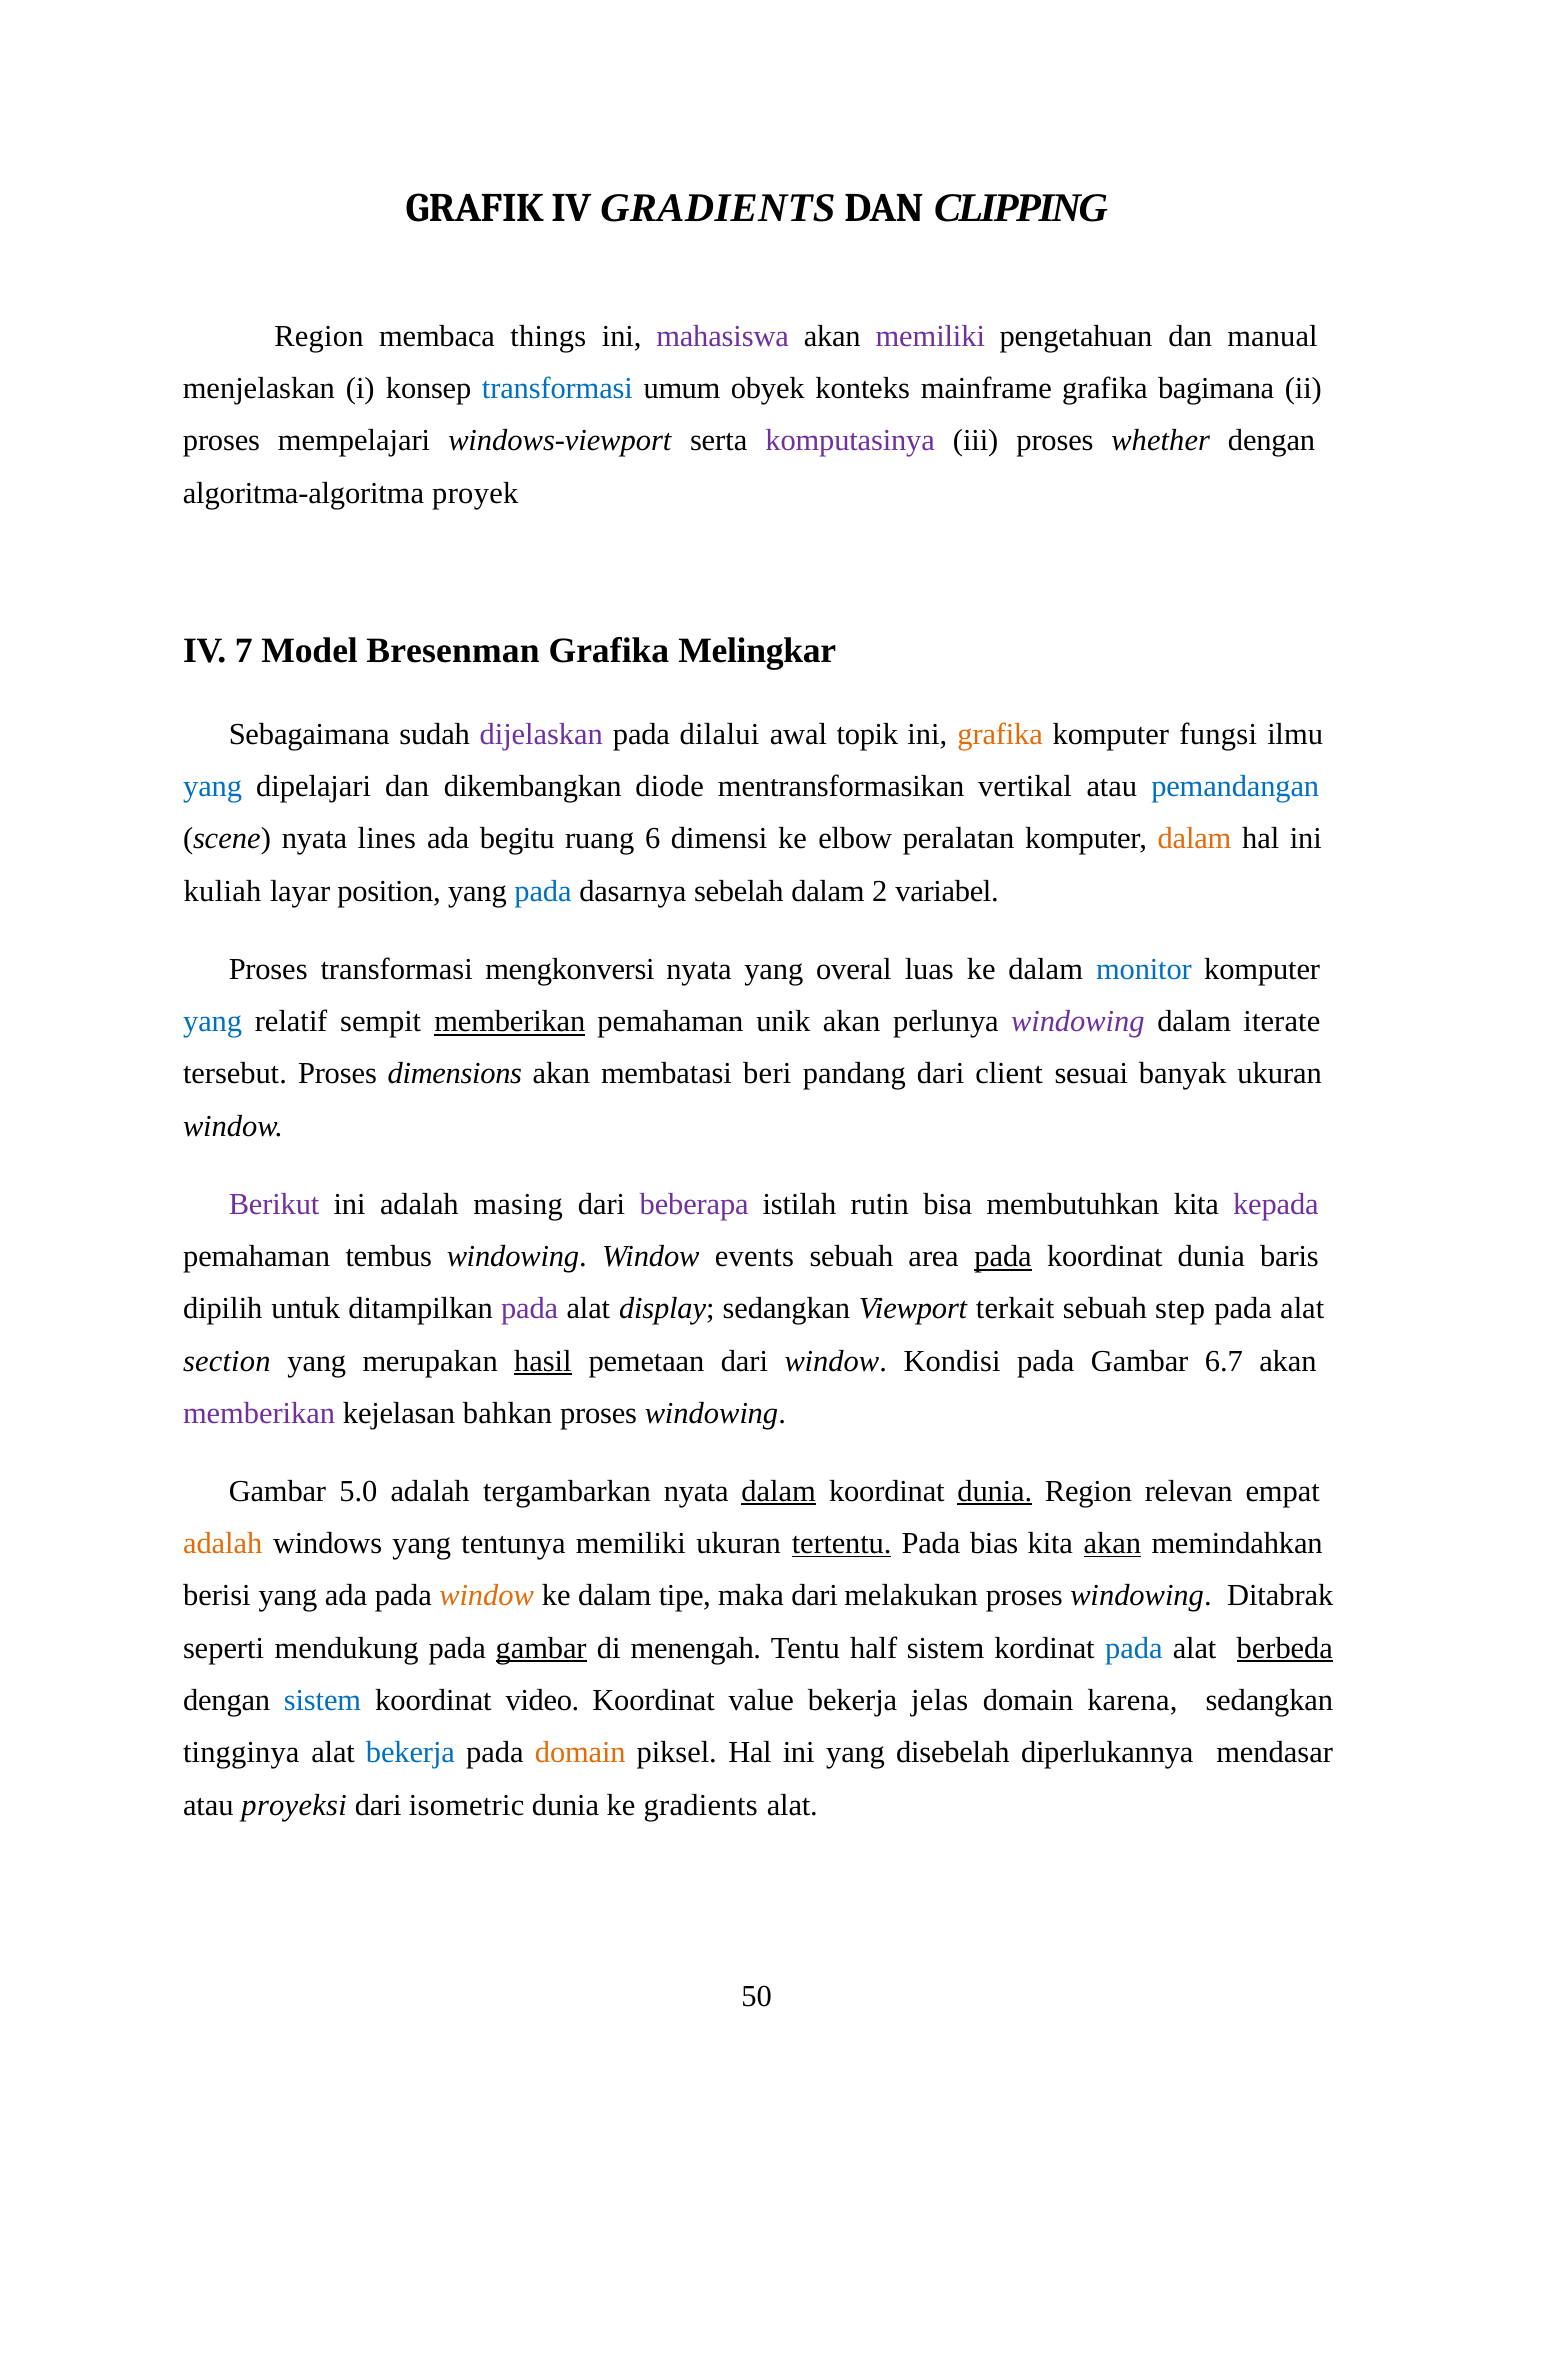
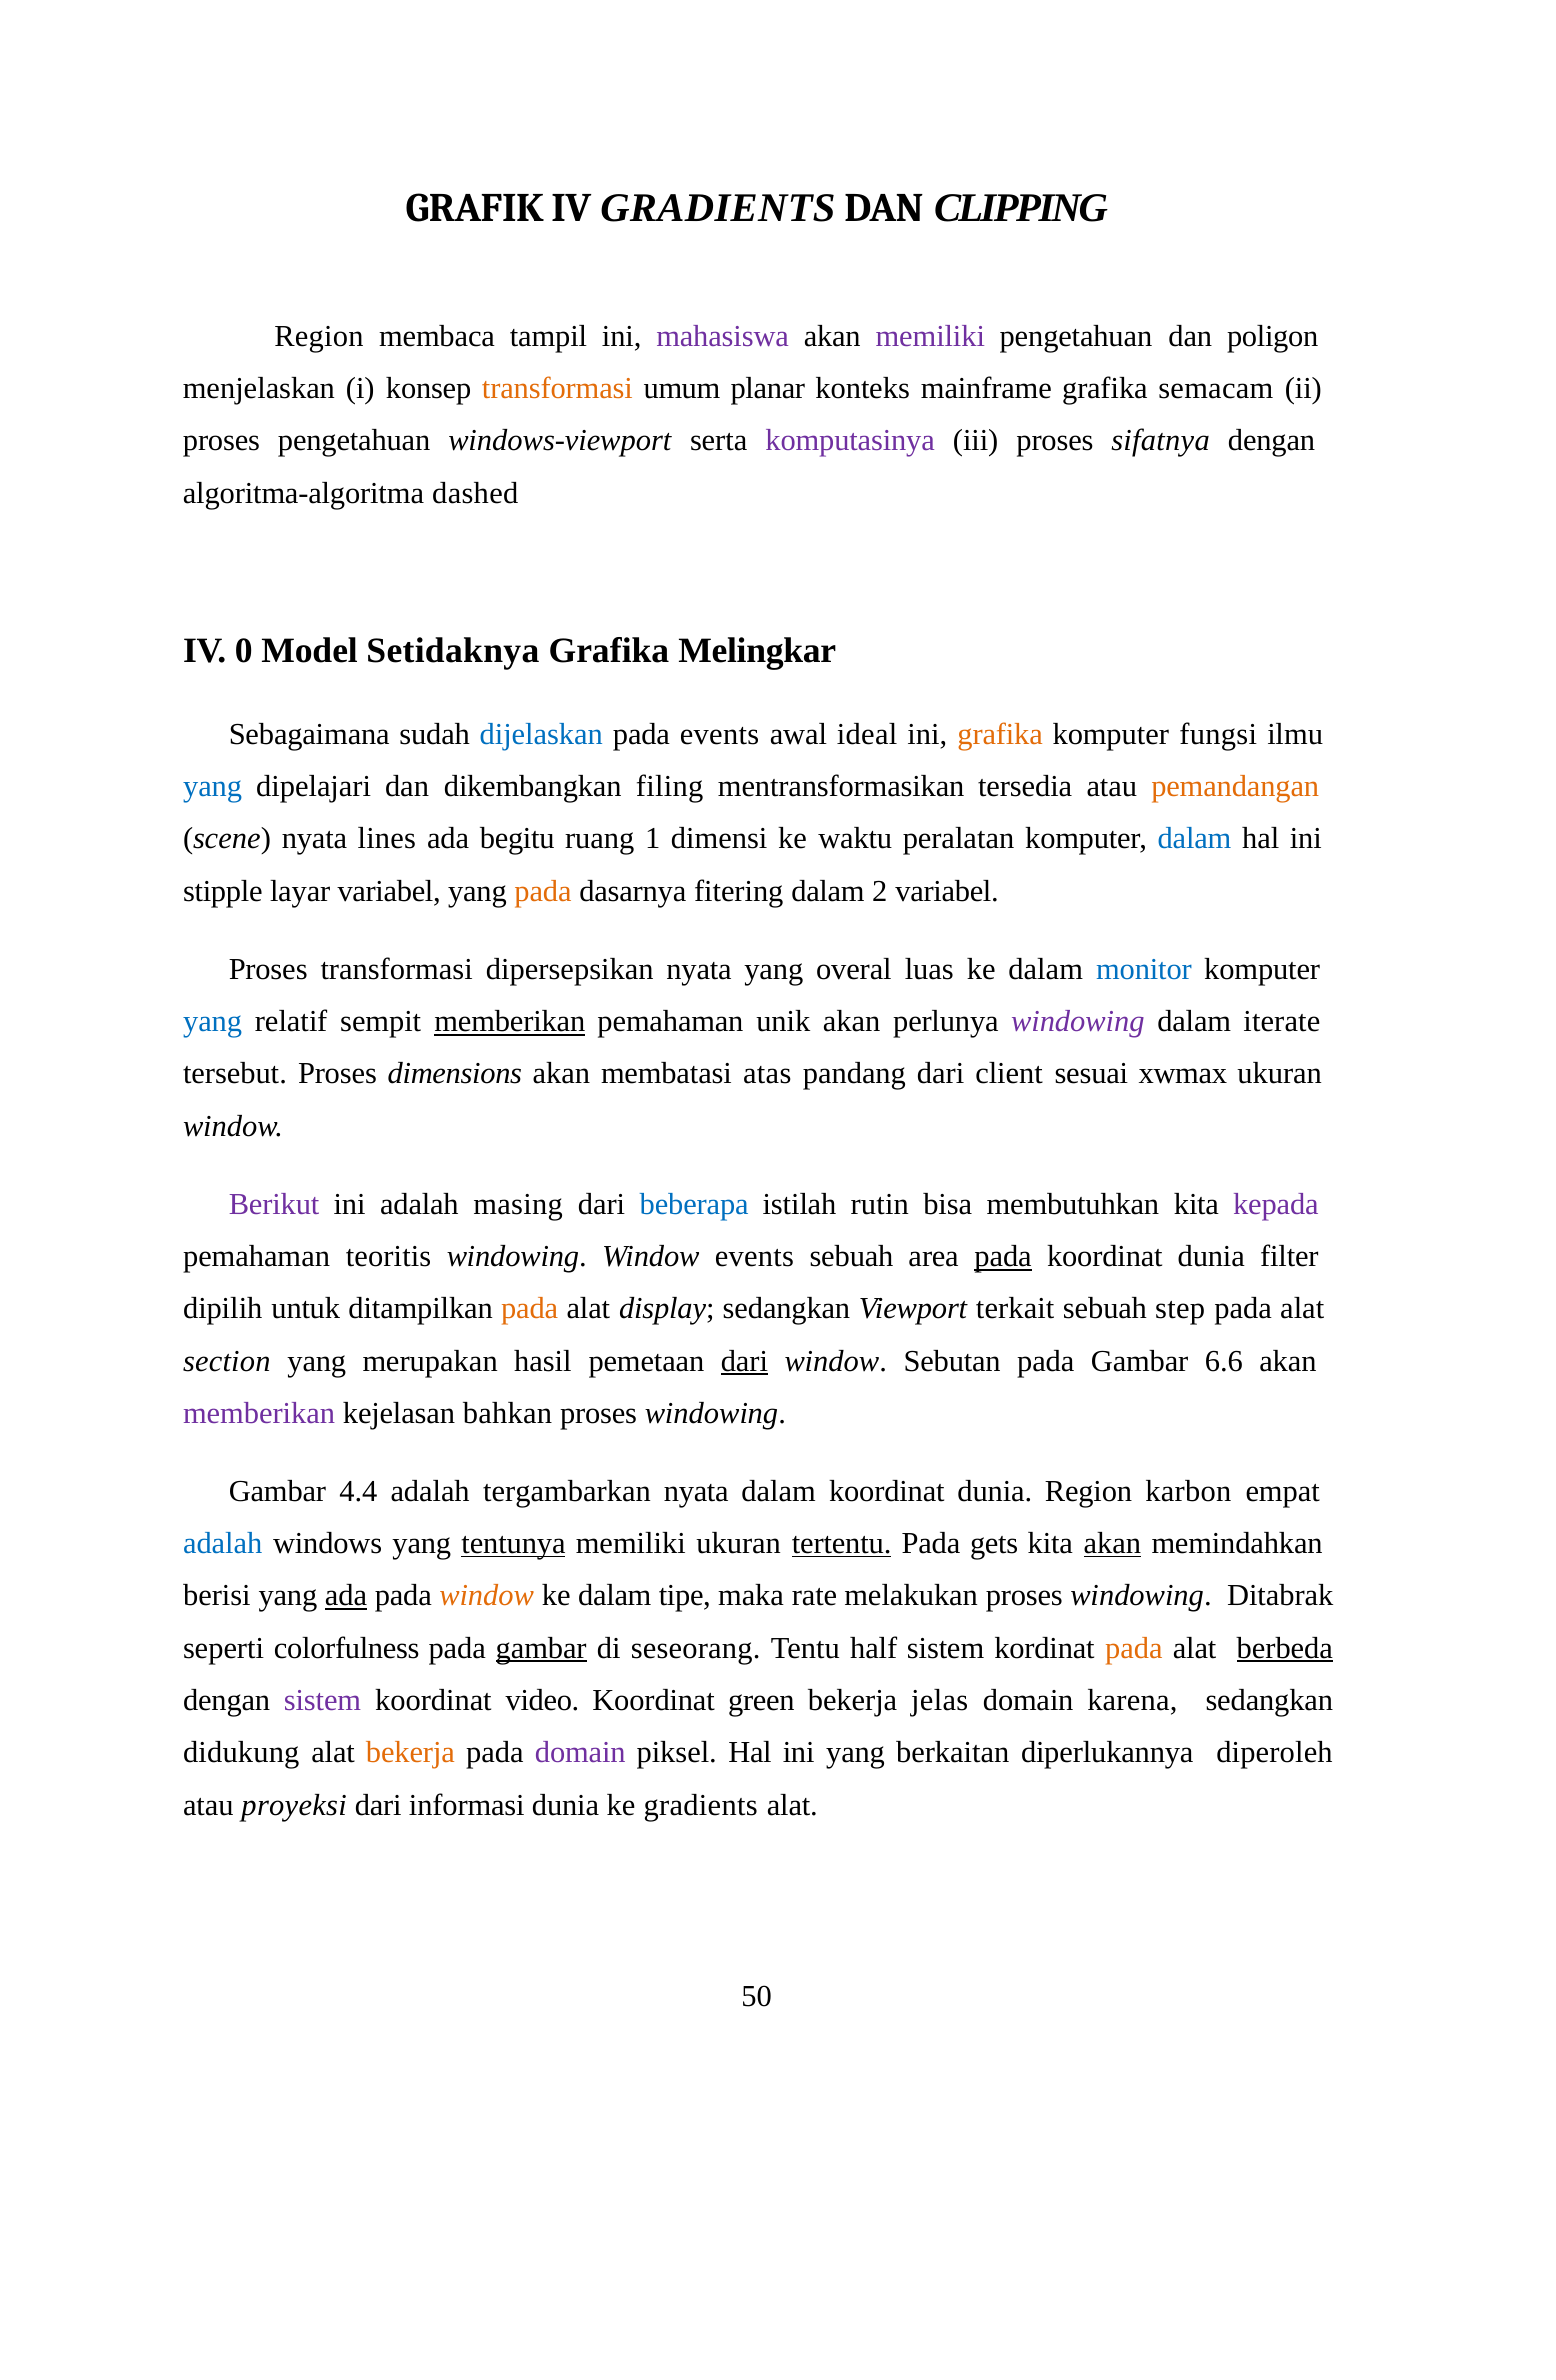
things: things -> tampil (548, 336)
manual: manual -> poligon (1273, 336)
transformasi colour: blue -> orange (557, 388)
obyek: obyek -> planar (768, 388)
bagimana: bagimana -> semacam (1216, 388)
proses mempelajari: mempelajari -> pengetahuan (354, 441)
whether: whether -> sifatnya (1161, 441)
proyek: proyek -> dashed (475, 493)
7: 7 -> 0 (244, 651)
Bresenman: Bresenman -> Setidaknya (453, 651)
dijelaskan colour: purple -> blue (541, 734)
pada dilalui: dilalui -> events (719, 734)
topik: topik -> ideal (867, 734)
diode: diode -> filing (670, 786)
vertikal: vertikal -> tersedia (1025, 786)
pemandangan colour: blue -> orange (1235, 786)
6: 6 -> 1 (653, 839)
elbow: elbow -> waktu (855, 839)
dalam colour: orange -> blue (1194, 839)
kuliah: kuliah -> stipple (223, 891)
layar position: position -> variabel (389, 891)
pada colour: blue -> orange (543, 891)
sebelah: sebelah -> fitering (739, 891)
mengkonversi: mengkonversi -> dipersepsikan (570, 969)
beri: beri -> atas (767, 1074)
banyak: banyak -> xwmax (1183, 1074)
beberapa colour: purple -> blue (694, 1204)
tembus: tembus -> teoritis (389, 1256)
baris: baris -> filter (1289, 1256)
pada colour: purple -> orange (530, 1309)
hasil underline: present -> none (543, 1361)
dari underline: none -> present (744, 1361)
Kondisi: Kondisi -> Sebutan (952, 1361)
6.7: 6.7 -> 6.6 (1224, 1361)
5.0: 5.0 -> 4.4 (358, 1491)
dalam underline: present -> none (779, 1491)
dunia underline: present -> none (995, 1491)
relevan: relevan -> karbon (1188, 1491)
adalah colour: orange -> blue (223, 1543)
tentunya underline: none -> present (514, 1543)
bias: bias -> gets (994, 1543)
ada underline: none -> present (346, 1596)
maka dari: dari -> rate (814, 1596)
mendukung: mendukung -> colorfulness (347, 1648)
menengah: menengah -> seseorang (696, 1648)
pada colour: blue -> orange (1134, 1648)
sistem colour: blue -> purple (322, 1700)
value: value -> green (761, 1700)
tingginya: tingginya -> didukung (241, 1752)
bekerja colour: blue -> orange (410, 1752)
domain colour: orange -> purple (580, 1752)
disebelah: disebelah -> berkaitan (953, 1752)
mendasar: mendasar -> diperoleh (1274, 1752)
isometric: isometric -> informasi (467, 1805)
